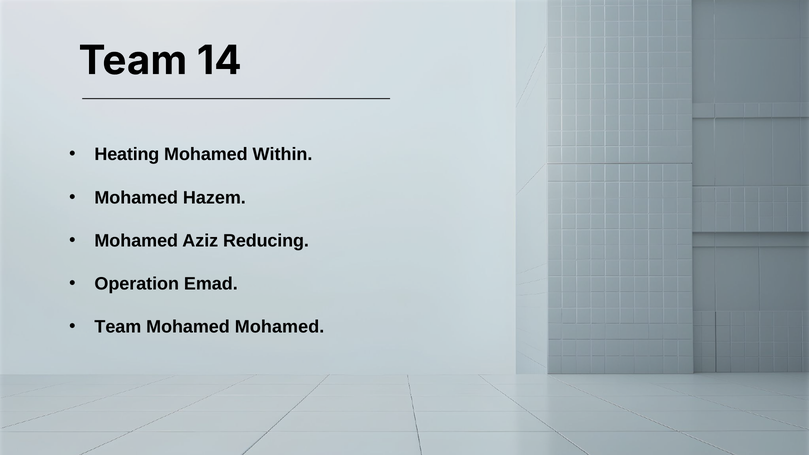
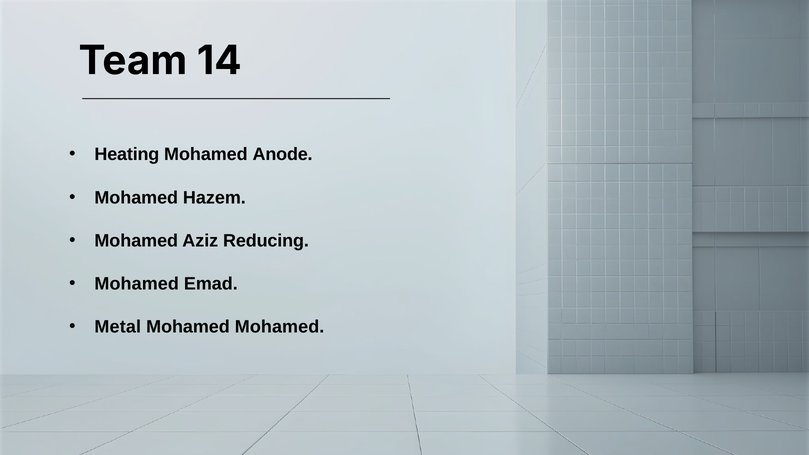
Within: Within -> Anode (283, 155)
Operation: Operation -> Mohamed (137, 284)
Team: Team -> Metal (118, 327)
